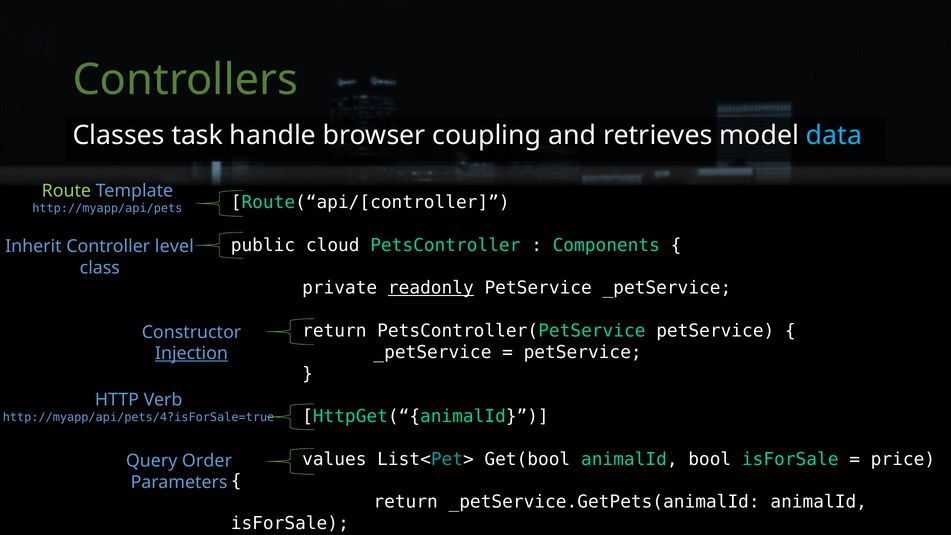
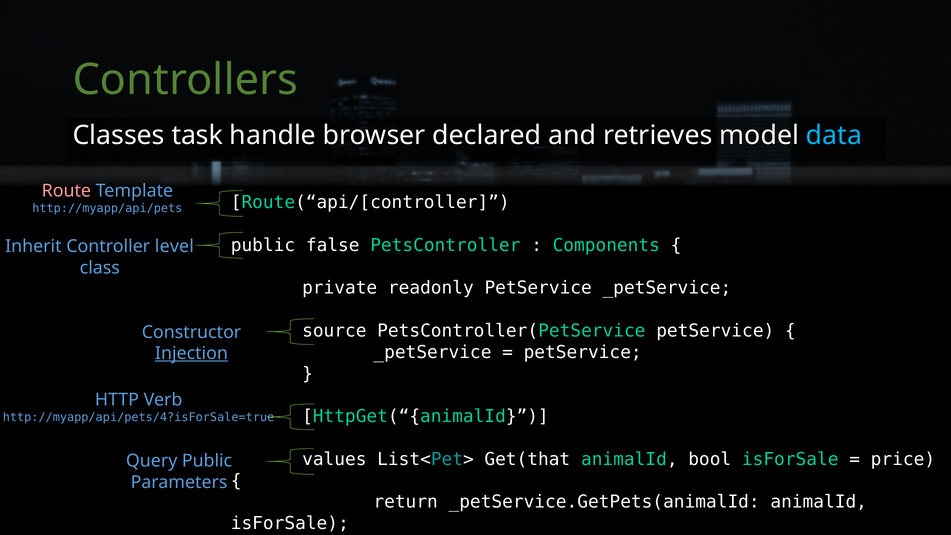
coupling: coupling -> declared (487, 135)
Route colour: light green -> pink (66, 191)
cloud: cloud -> false (333, 245)
readonly underline: present -> none (431, 288)
return: return -> source (334, 331)
Get(bool: Get(bool -> Get(that (527, 459)
Query Order: Order -> Public (207, 461)
